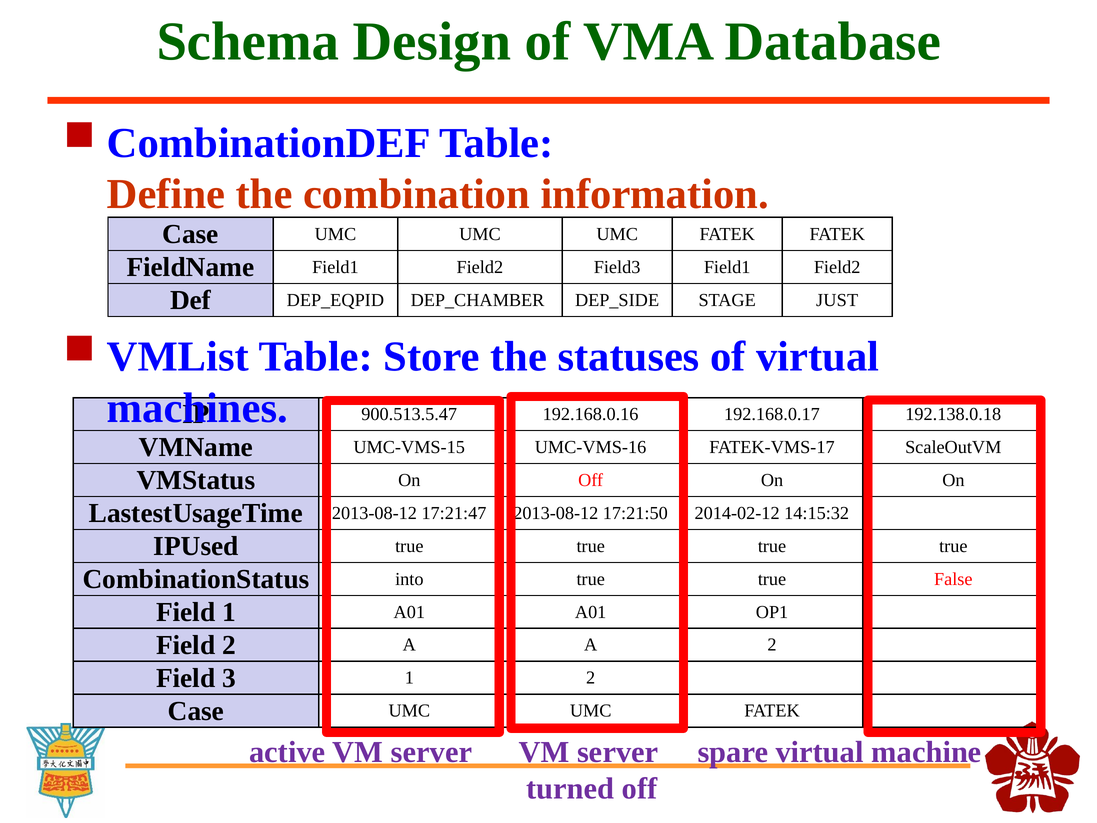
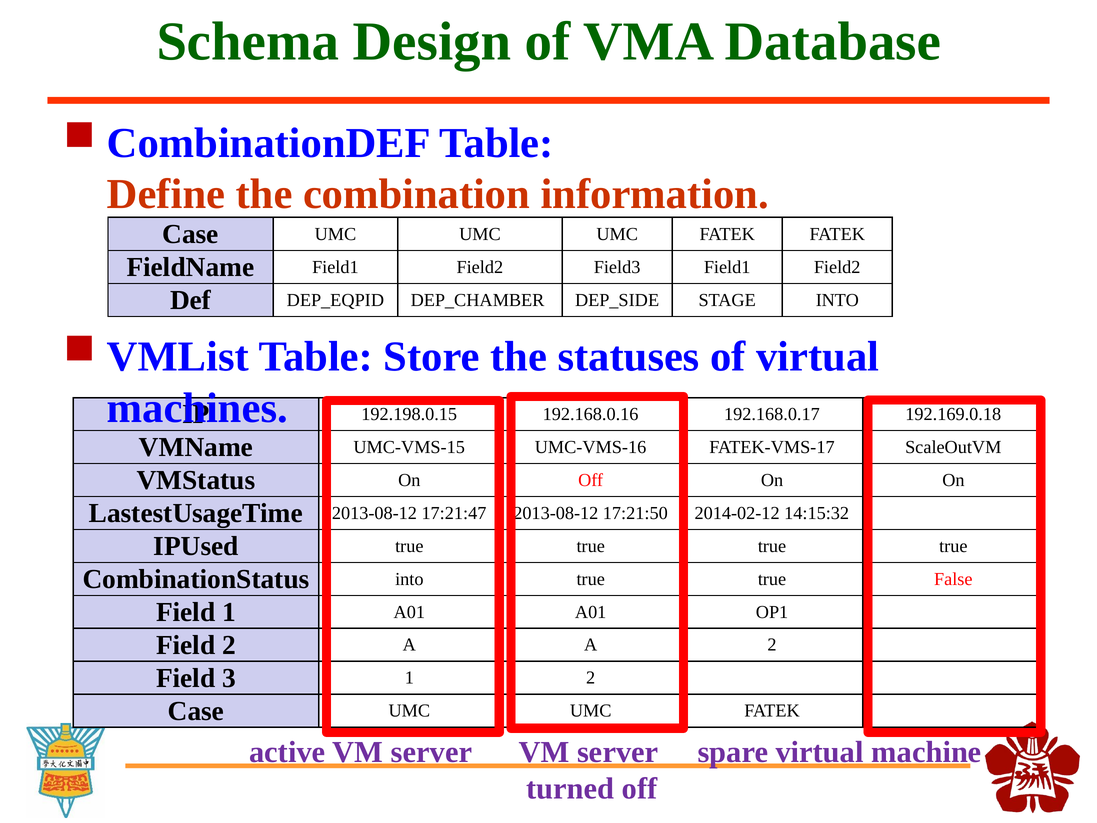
STAGE JUST: JUST -> INTO (837, 300)
900.513.5.47: 900.513.5.47 -> 192.198.0.15 (409, 414)
192.138.0.18: 192.138.0.18 -> 192.169.0.18 (953, 414)
